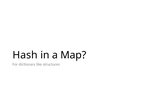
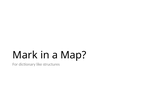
Hash: Hash -> Mark (25, 55)
